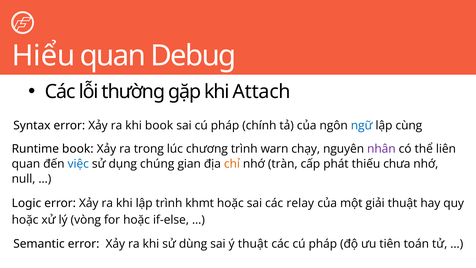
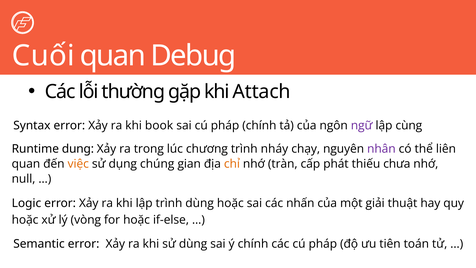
Hiểu: Hiểu -> Cuối (43, 56)
ngữ colour: blue -> purple (362, 125)
Runtime book: book -> dung (78, 149)
warn: warn -> nháy (274, 149)
việc colour: blue -> orange (78, 164)
trình khmt: khmt -> dùng (200, 203)
relay: relay -> nhấn (300, 203)
ý thuật: thuật -> chính (253, 244)
